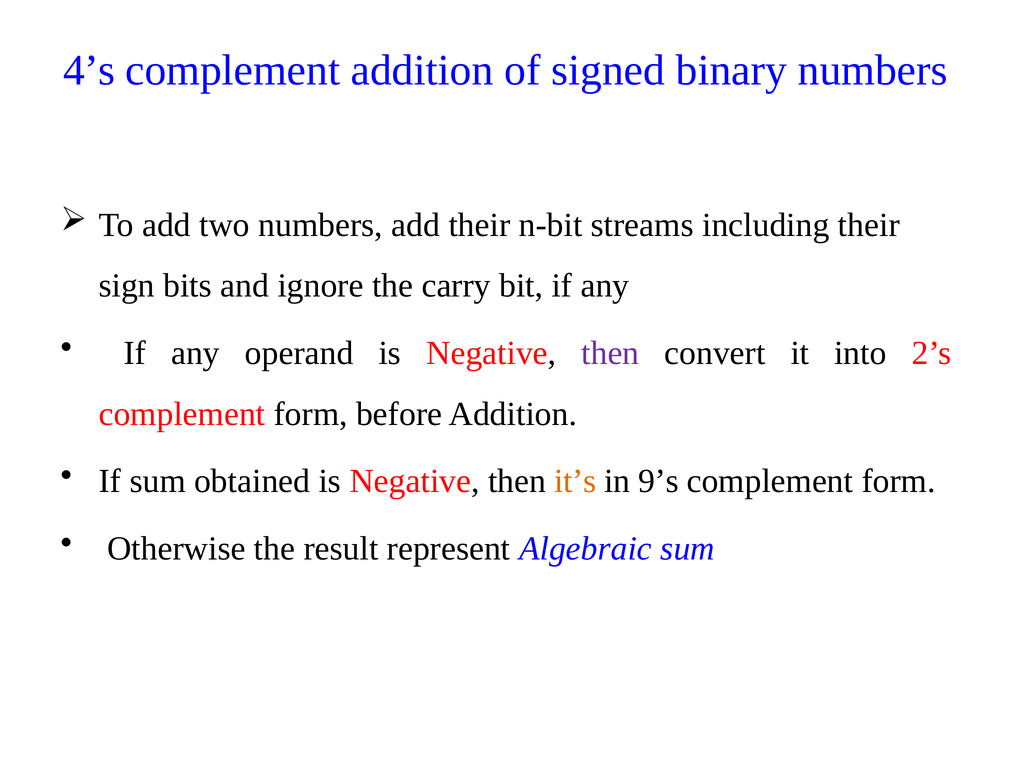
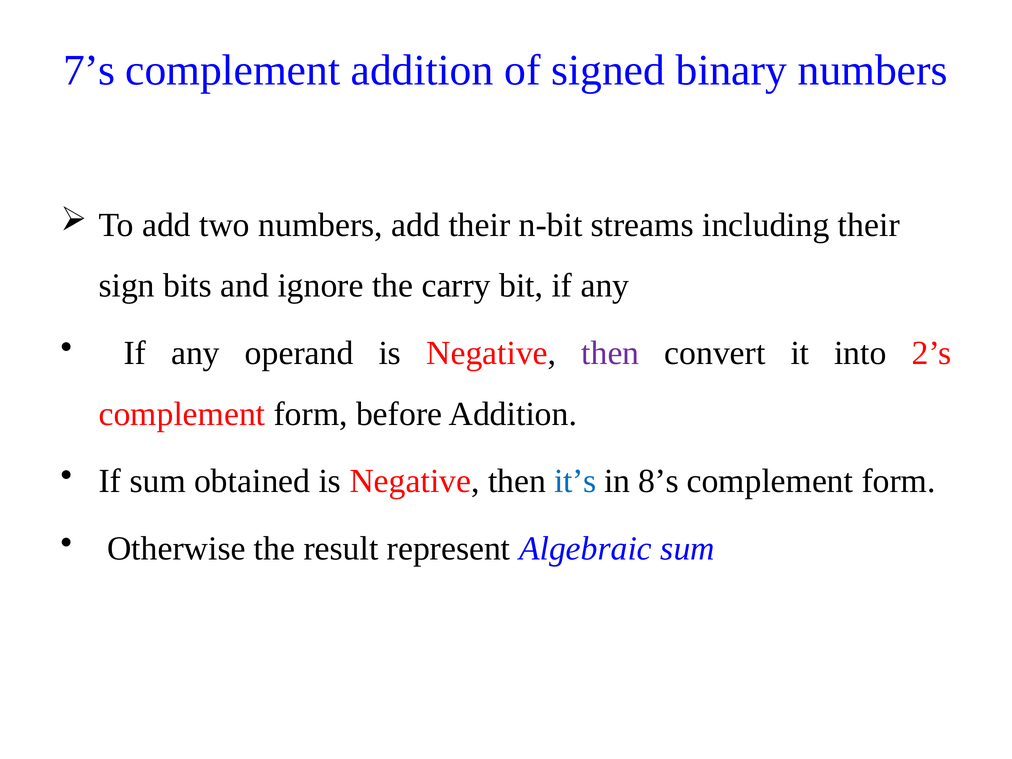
4’s: 4’s -> 7’s (89, 71)
it’s colour: orange -> blue (575, 481)
9’s: 9’s -> 8’s (659, 481)
